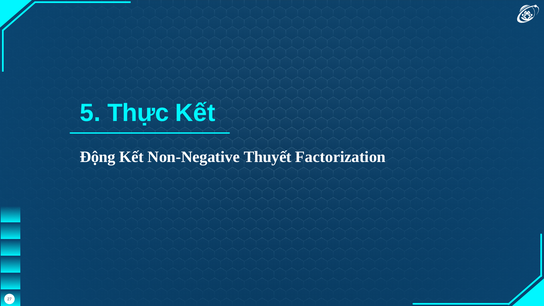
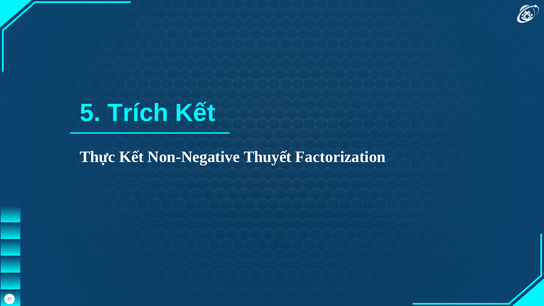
Thực: Thực -> Trích (138, 113)
Động: Động -> Thực (98, 157)
